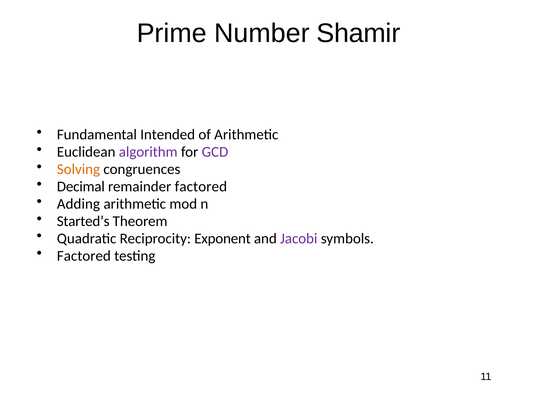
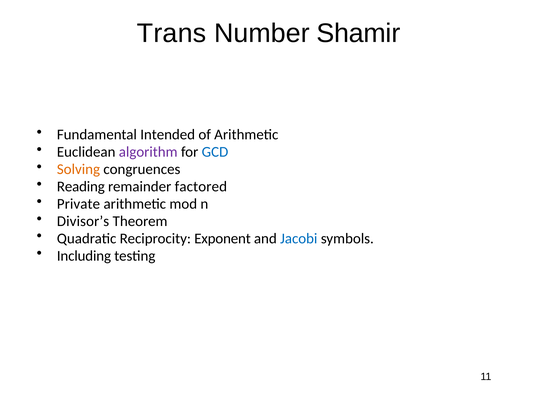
Prime: Prime -> Trans (172, 33)
GCD colour: purple -> blue (215, 152)
Decimal: Decimal -> Reading (81, 186)
Adding: Adding -> Private (78, 204)
Started’s: Started’s -> Divisor’s (83, 221)
Jacobi colour: purple -> blue (299, 238)
Factored: Factored -> Including (84, 256)
